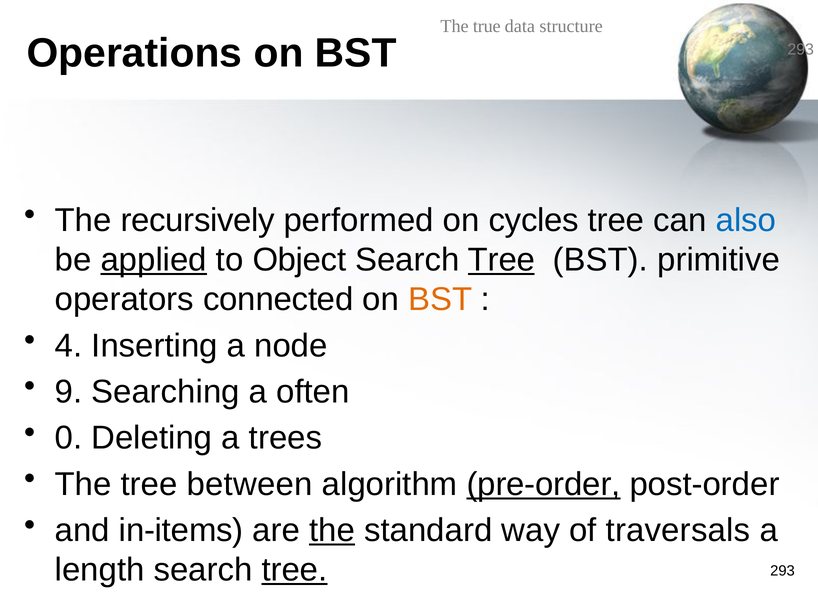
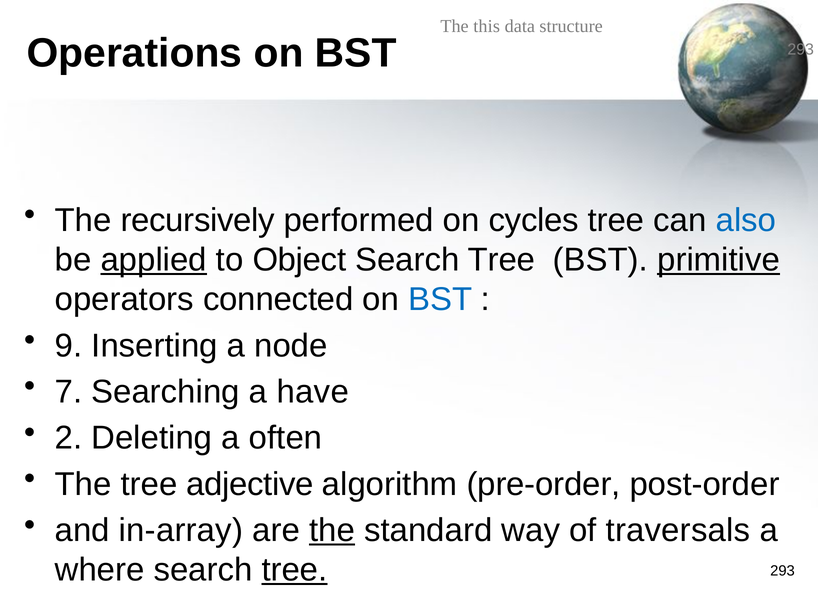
true: true -> this (487, 26)
Tree underline: present -> none (501, 260)
primitive underline: none -> present (719, 260)
BST colour: orange -> blue (440, 299)
4: 4 -> 9 (68, 345)
9: 9 -> 7 (68, 392)
often: often -> have (313, 392)
0: 0 -> 2 (68, 438)
trees: trees -> often (286, 438)
between: between -> adjective (250, 484)
pre-order underline: present -> none (544, 484)
in-items: in-items -> in-array (181, 530)
length: length -> where (100, 570)
